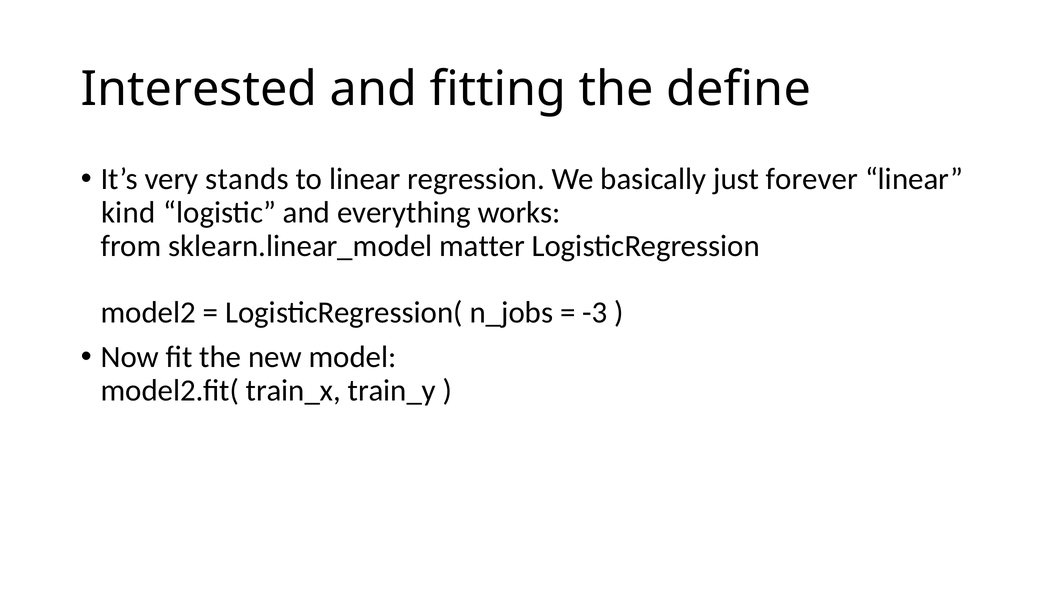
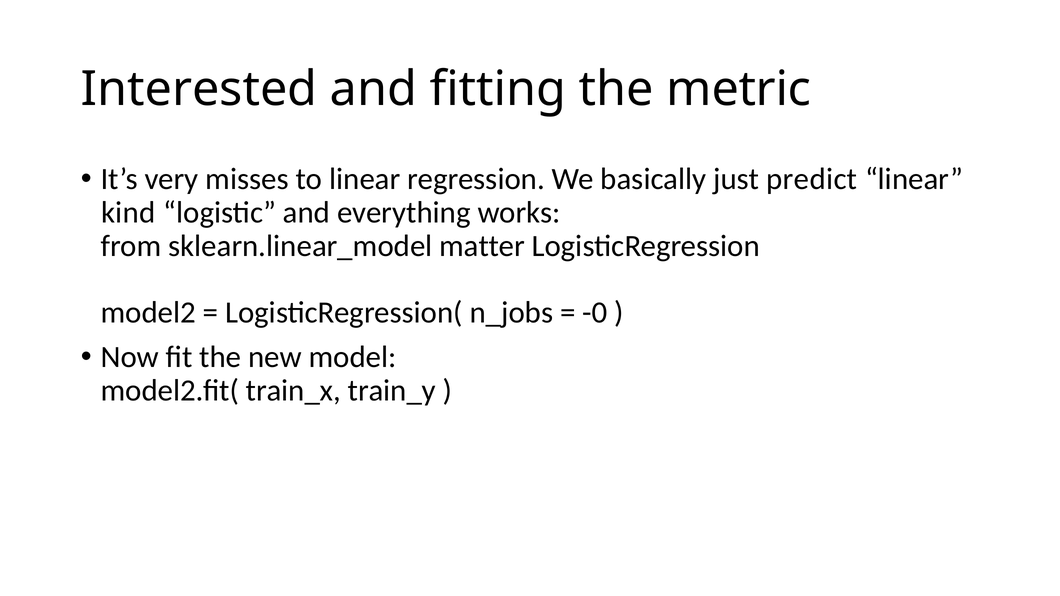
define: define -> metric (739, 89)
stands: stands -> misses (247, 179)
forever: forever -> predict (812, 179)
-3: -3 -> -0 (595, 313)
